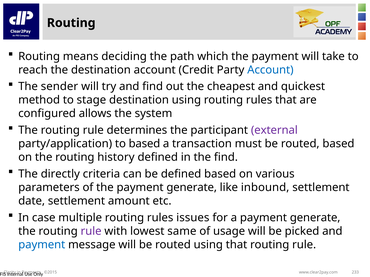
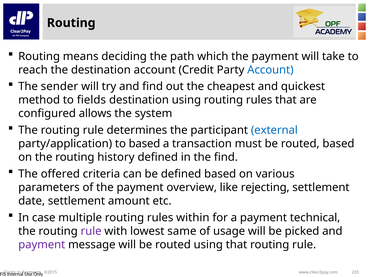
stage: stage -> fields (91, 100)
external colour: purple -> blue (274, 130)
directly: directly -> offered (60, 174)
the payment generate: generate -> overview (192, 188)
inbound: inbound -> rejecting (265, 188)
issues: issues -> within (193, 218)
a payment generate: generate -> technical (315, 218)
payment colour: blue -> purple (42, 245)
